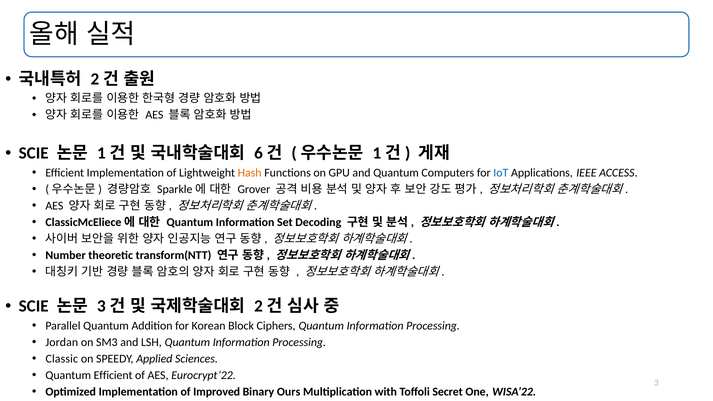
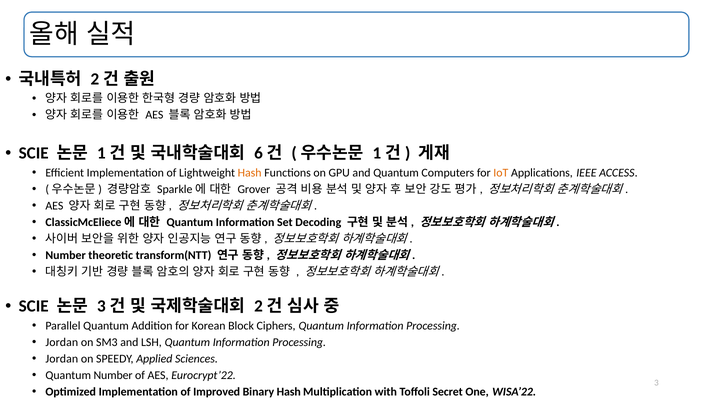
IoT colour: blue -> orange (501, 173)
Classic: Classic -> Jordan (62, 359)
Quantum Efficient: Efficient -> Number (113, 375)
Binary Ours: Ours -> Hash (289, 392)
